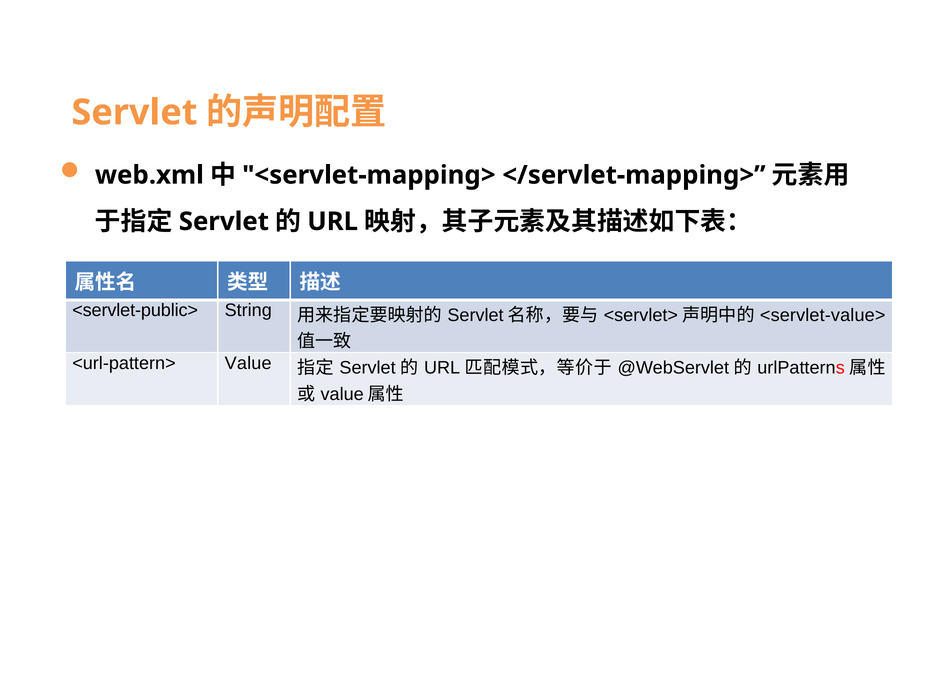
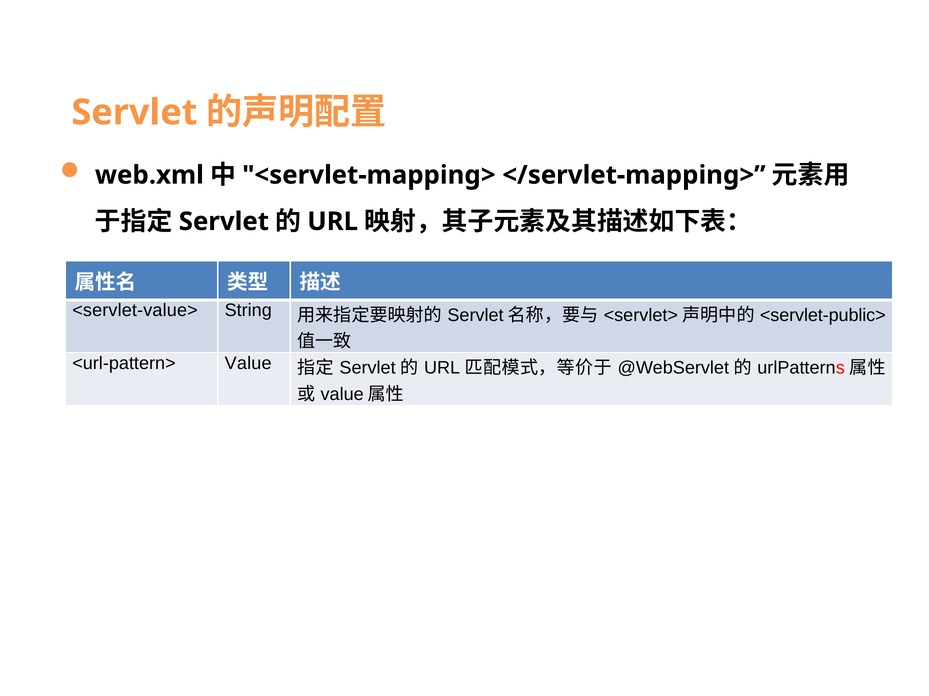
<servlet-public>: <servlet-public> -> <servlet-value> (135, 311)
<servlet-value>: <servlet-value> -> <servlet-public> (823, 315)
